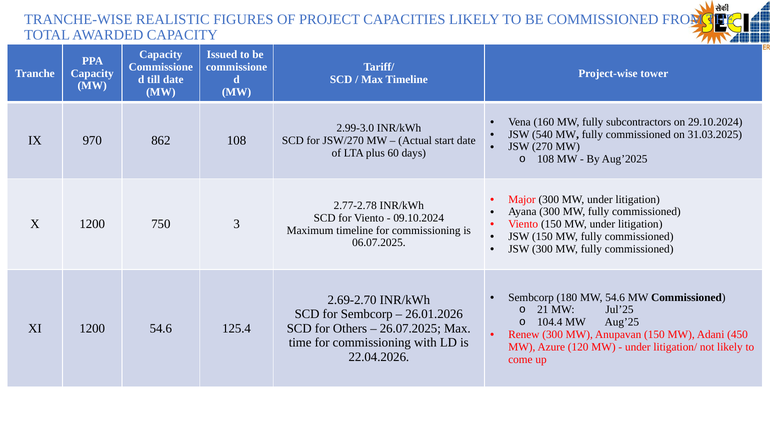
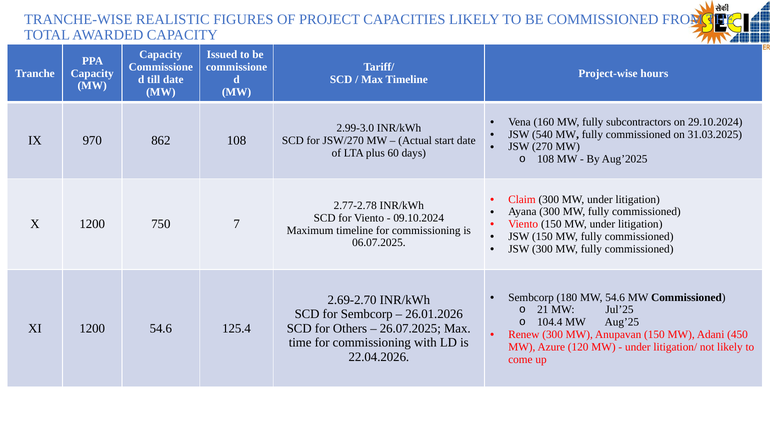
tower: tower -> hours (654, 73)
Major: Major -> Claim (522, 199)
3: 3 -> 7 (237, 224)
